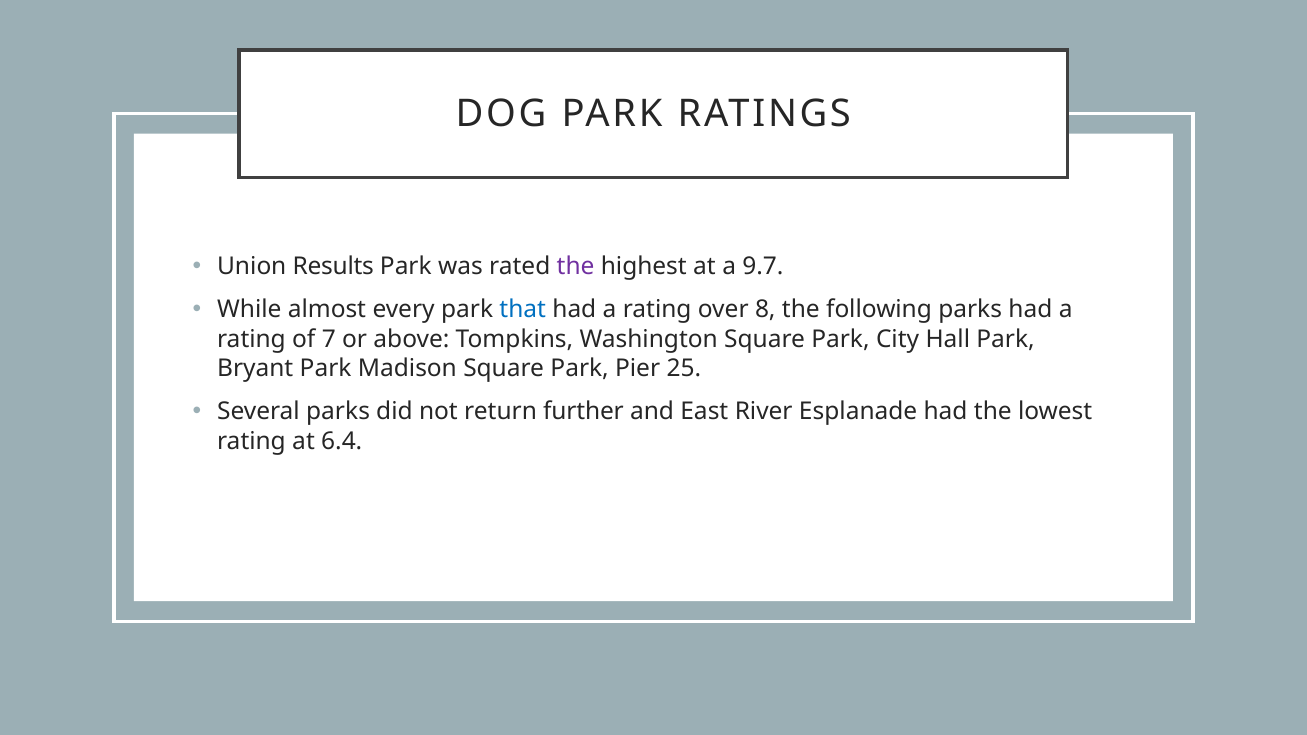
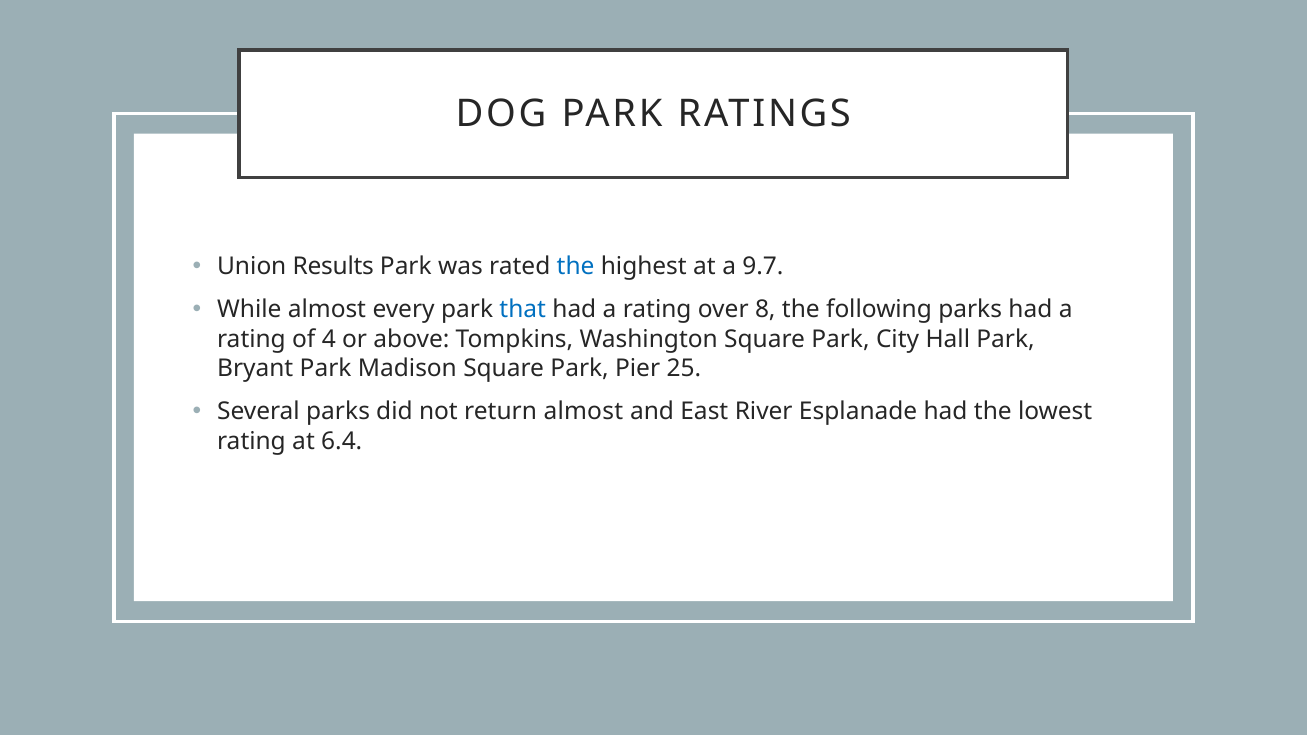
the colour: purple -> blue (576, 267)
7: 7 -> 4 (329, 339)
return further: further -> almost (583, 412)
